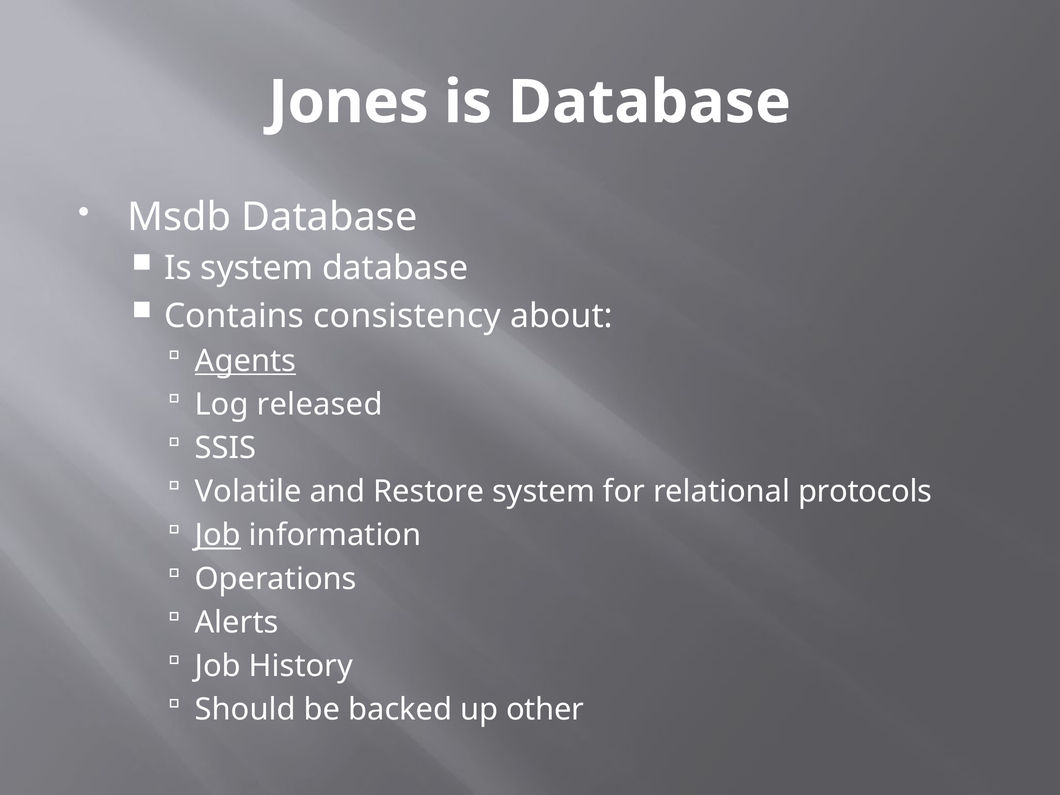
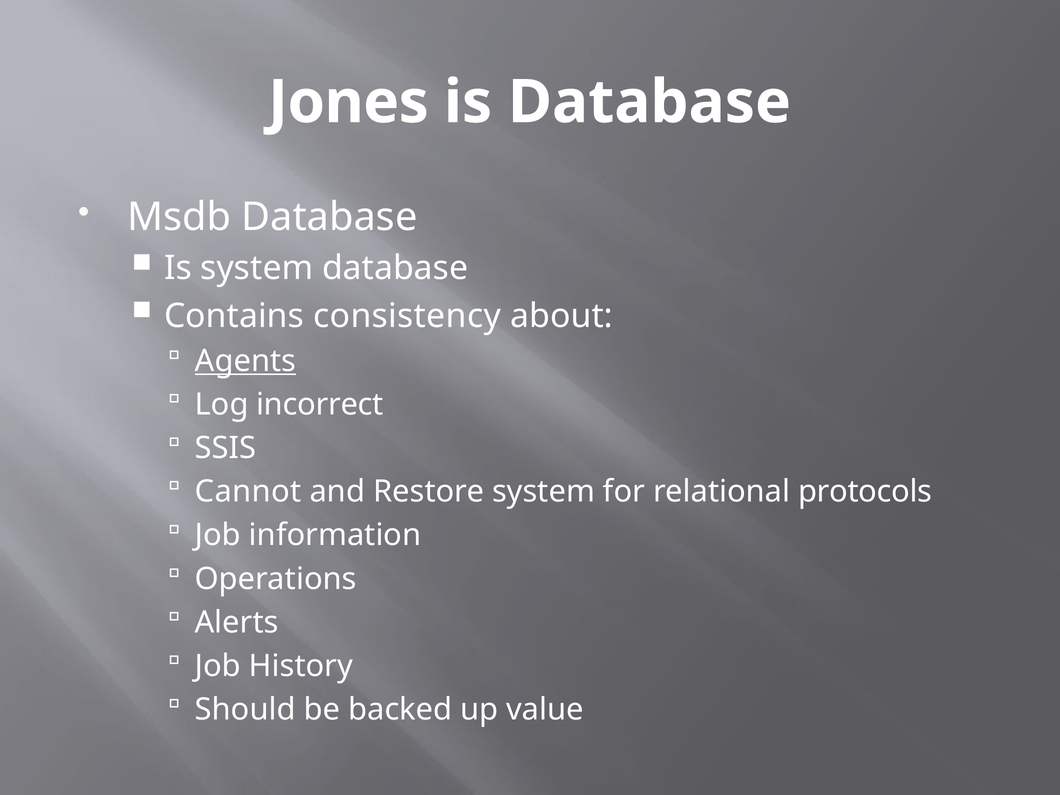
released: released -> incorrect (320, 405)
Volatile: Volatile -> Cannot (248, 492)
Job underline: present -> none (218, 535)
other: other -> value (545, 710)
